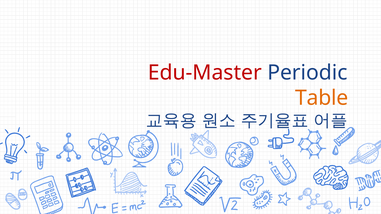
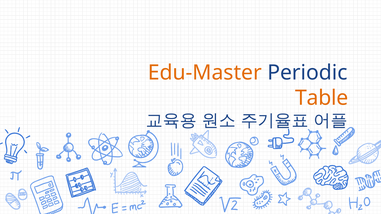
Edu-Master colour: red -> orange (205, 73)
